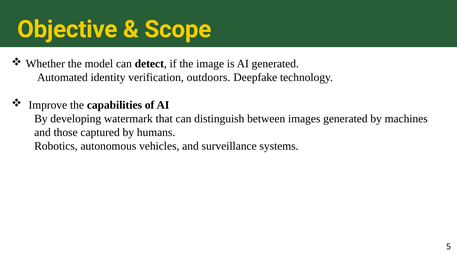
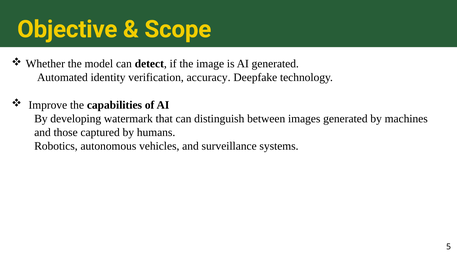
outdoors: outdoors -> accuracy (209, 78)
